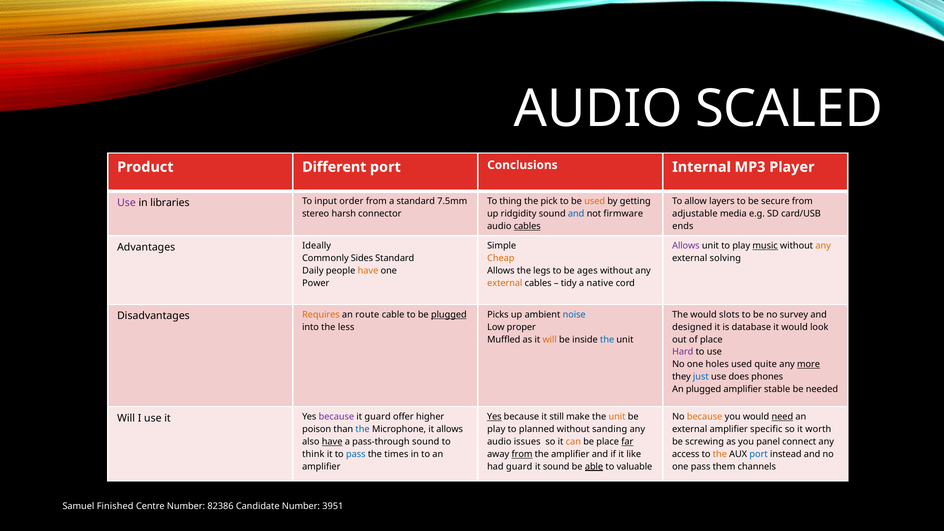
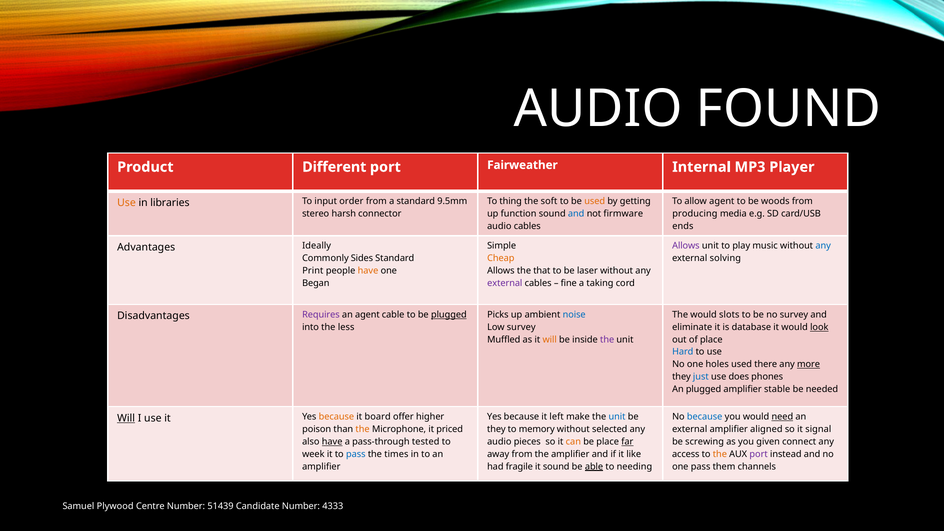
SCALED: SCALED -> FOUND (789, 109)
Conclusions: Conclusions -> Fairweather (522, 165)
pick: pick -> soft (549, 201)
allow layers: layers -> agent (722, 201)
secure: secure -> woods (775, 201)
Use colour: purple -> orange (126, 203)
7.5mm: 7.5mm -> 9.5mm (452, 201)
ridgidity: ridgidity -> function (519, 214)
adjustable: adjustable -> producing (695, 214)
cables underline: present -> none (527, 226)
music underline: present -> none (765, 246)
any colour: orange -> blue (823, 246)
Daily: Daily -> Print (313, 271)
legs: legs -> that (542, 271)
ages: ages -> laser (587, 271)
Power: Power -> Began (316, 283)
external colour: orange -> purple (505, 283)
tidy: tidy -> fine (569, 283)
native: native -> taking (600, 283)
Requires colour: orange -> purple (321, 315)
an route: route -> agent (367, 315)
Low proper: proper -> survey (521, 327)
designed: designed -> eliminate (692, 327)
look underline: none -> present (819, 327)
the colour: blue -> purple (607, 340)
Hard colour: purple -> blue (683, 352)
quite: quite -> there (766, 364)
Yes underline: present -> none (494, 417)
still: still -> left (557, 417)
unit colour: orange -> blue (617, 417)
because colour: orange -> blue (705, 417)
Will underline: none -> present (126, 418)
because colour: purple -> orange (336, 417)
it guard: guard -> board (378, 417)
the colour: blue -> orange (363, 429)
it allows: allows -> priced (450, 429)
play: play -> they (496, 429)
planned: planned -> memory (537, 429)
sanding: sanding -> selected (610, 429)
specific: specific -> aligned (766, 429)
worth: worth -> signal (818, 429)
pass-through sound: sound -> tested (426, 442)
issues: issues -> pieces (527, 442)
panel: panel -> given (768, 442)
think: think -> week (313, 454)
from underline: present -> none (522, 454)
port colour: blue -> purple (759, 454)
had guard: guard -> fragile (519, 467)
valuable: valuable -> needing (634, 467)
Finished: Finished -> Plywood (115, 506)
82386: 82386 -> 51439 (221, 506)
3951: 3951 -> 4333 (333, 506)
